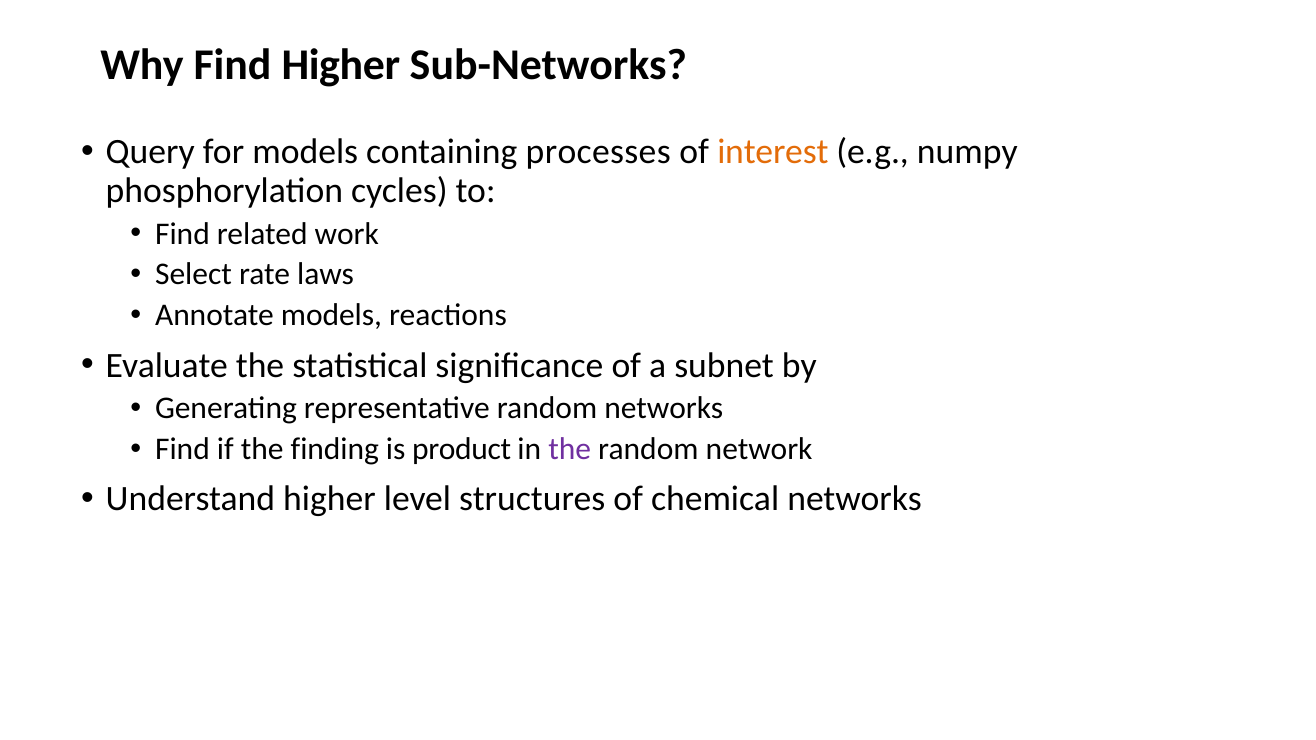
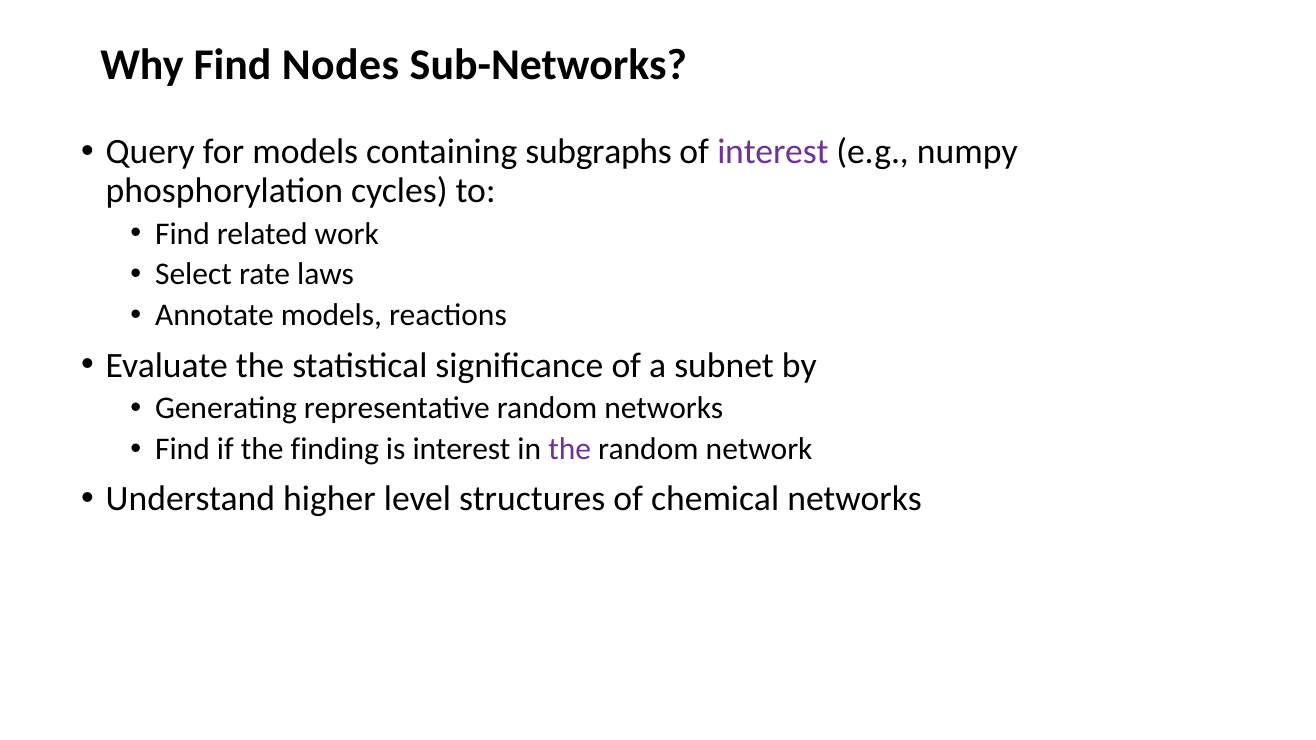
Find Higher: Higher -> Nodes (340, 65)
processes: processes -> subgraphs (599, 152)
interest colour: orange -> purple (773, 152)
is product: product -> interest (462, 449)
